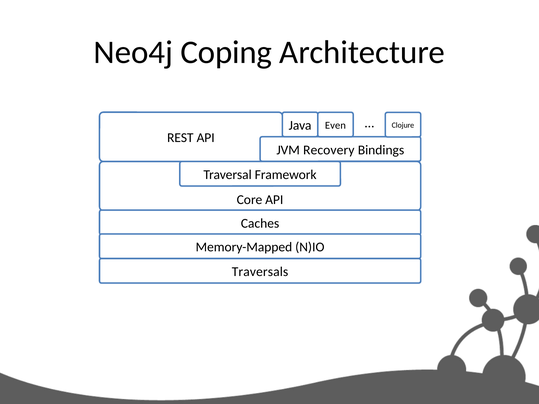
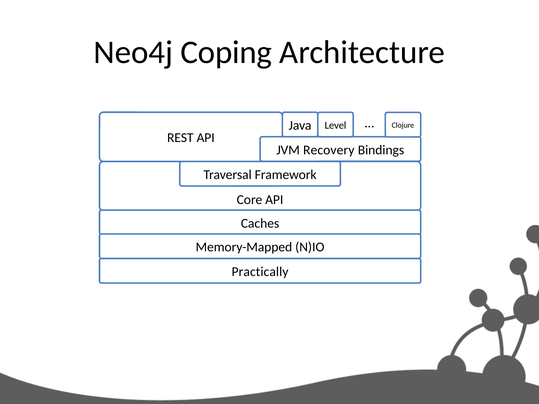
Even: Even -> Level (336, 125)
Traversals: Traversals -> Practically (260, 272)
